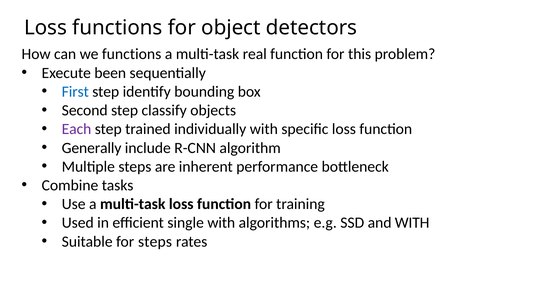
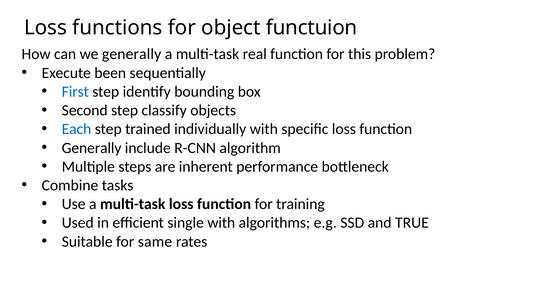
detectors: detectors -> functuion (312, 28)
we functions: functions -> generally (132, 54)
Each colour: purple -> blue (77, 129)
and WITH: WITH -> TRUE (412, 223)
for steps: steps -> same (155, 242)
